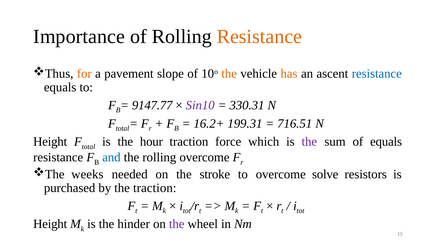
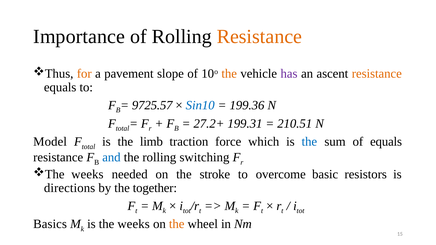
has colour: orange -> purple (289, 74)
resistance colour: blue -> orange (377, 74)
9147.77: 9147.77 -> 9725.57 (152, 105)
Sin10 colour: purple -> blue (200, 105)
330.31: 330.31 -> 199.36 (247, 105)
16.2+: 16.2+ -> 27.2+ (209, 124)
716.51: 716.51 -> 210.51 (295, 124)
Height: Height -> Model (50, 142)
hour: hour -> limb (151, 142)
the colour: purple -> blue (309, 142)
rolling overcome: overcome -> switching (204, 158)
solve: solve -> basic (325, 174)
purchased: purchased -> directions (70, 188)
the traction: traction -> together (155, 188)
Height: Height -> Basics (50, 224)
the hinder: hinder -> weeks (134, 224)
the colour: purple -> orange (177, 224)
